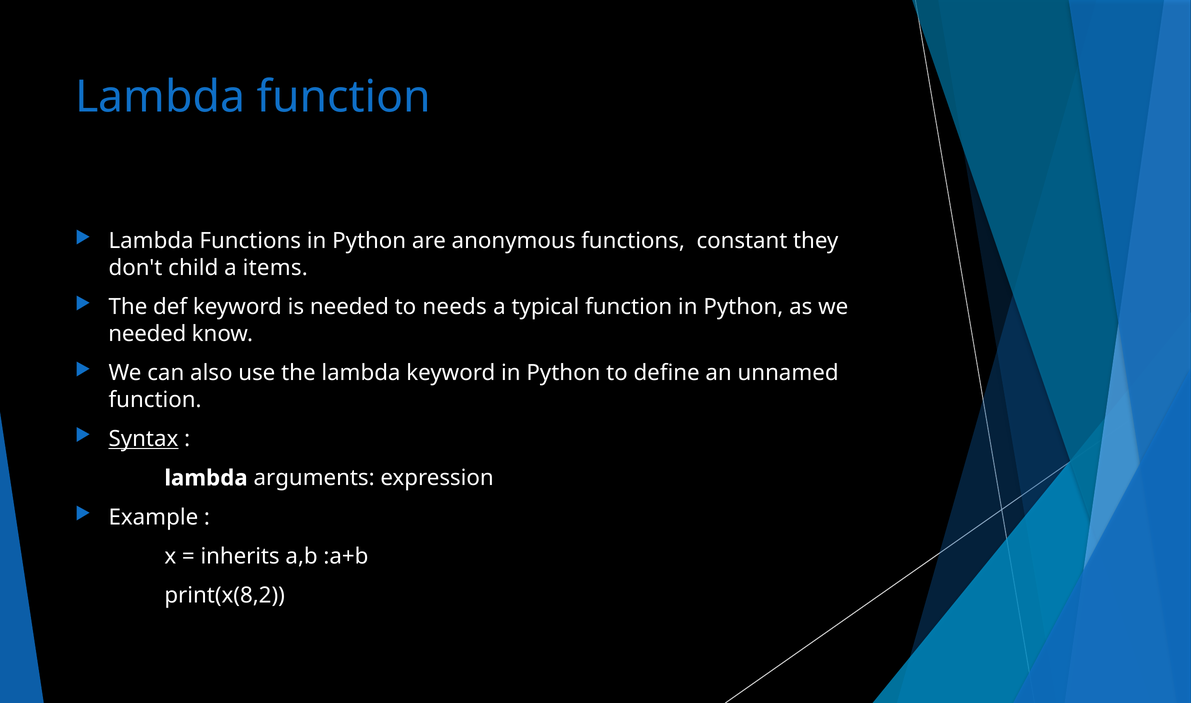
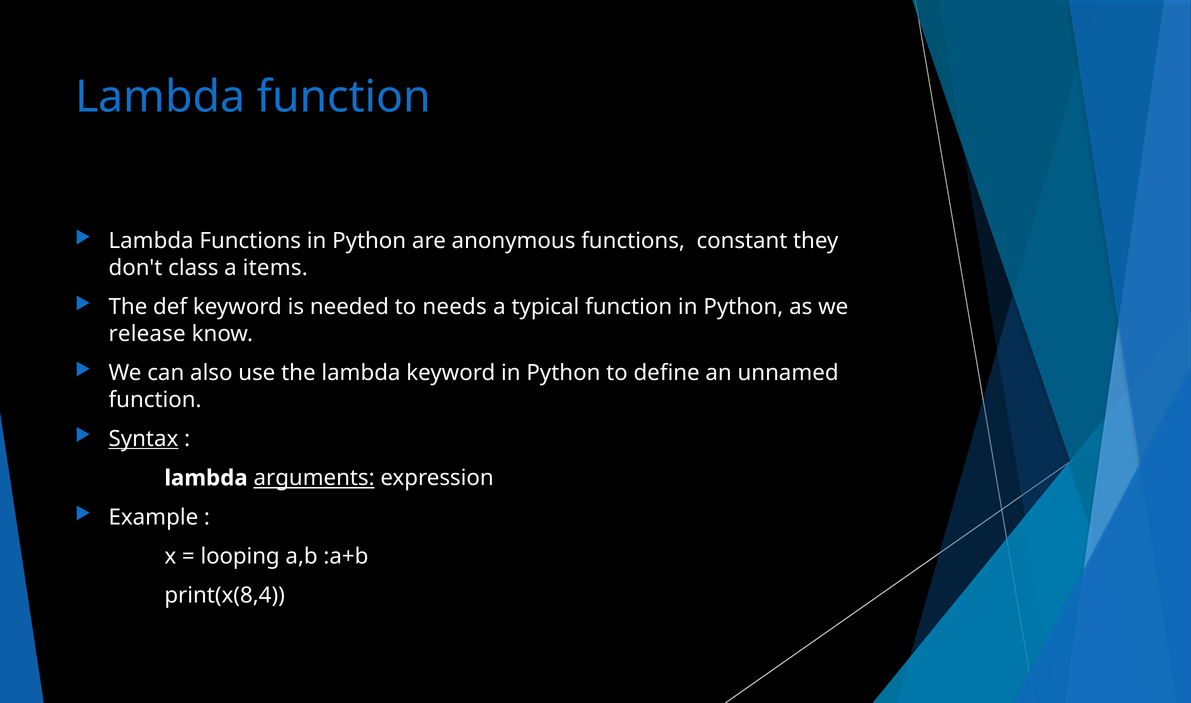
child: child -> class (193, 268)
needed: needed -> release (147, 334)
arguments underline: none -> present (314, 478)
inherits: inherits -> looping (240, 557)
print(x(8,2: print(x(8,2 -> print(x(8,4 (225, 596)
